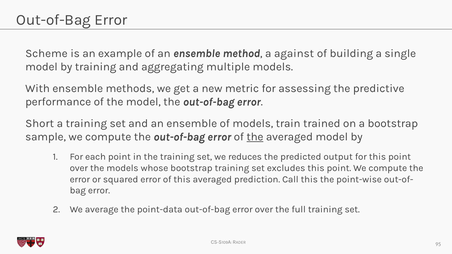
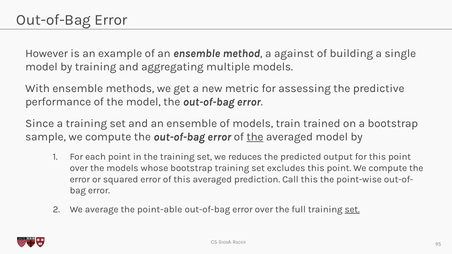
Scheme: Scheme -> However (47, 53)
Short: Short -> Since (40, 123)
point-data: point-data -> point-able (160, 210)
set underline: none -> present (352, 210)
